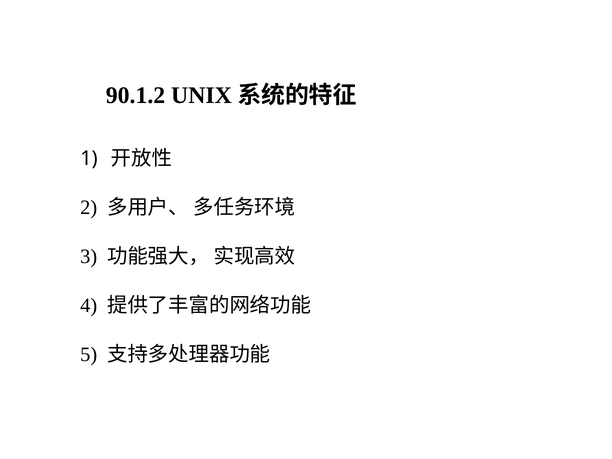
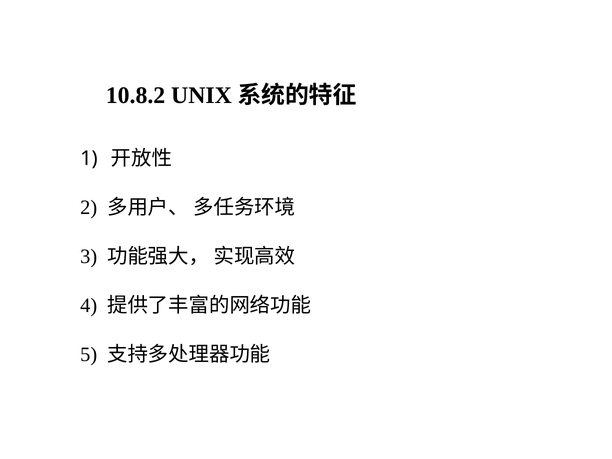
90.1.2: 90.1.2 -> 10.8.2 (136, 95)
